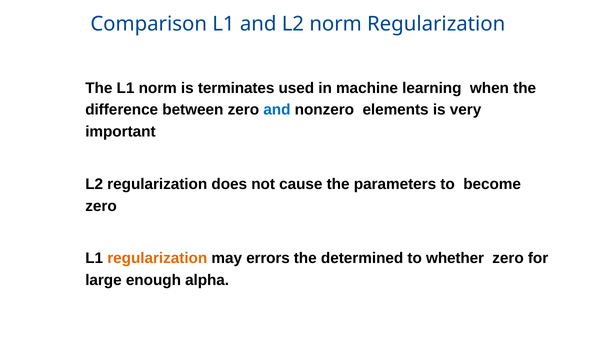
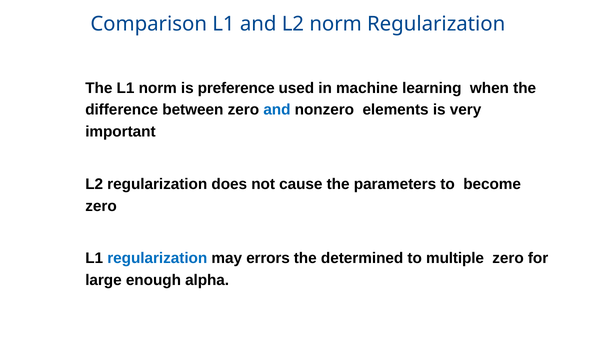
terminates: terminates -> preference (236, 88)
regularization colour: orange -> blue (157, 258)
whether: whether -> multiple (455, 258)
